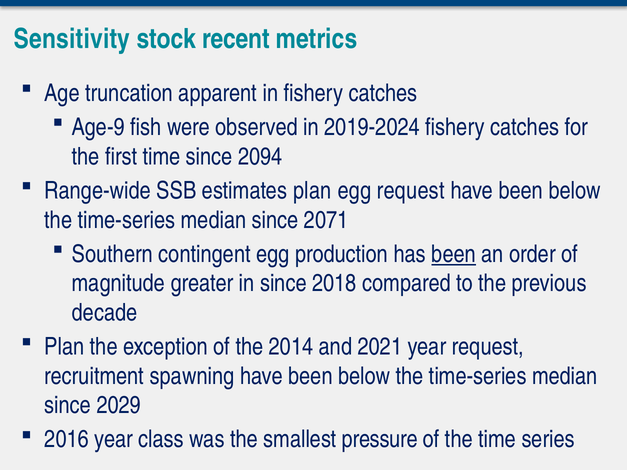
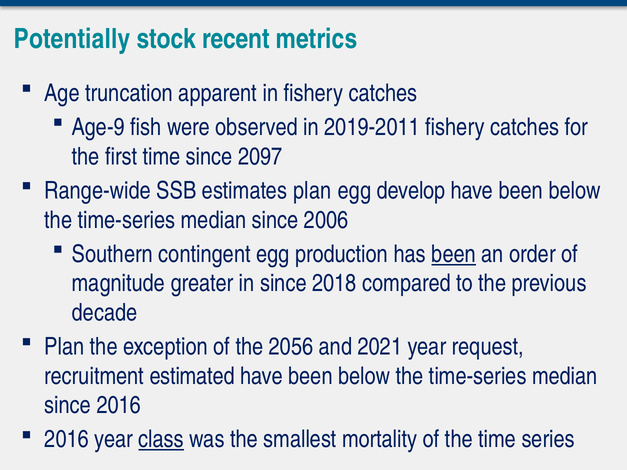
Sensitivity: Sensitivity -> Potentially (72, 39)
2019-2024: 2019-2024 -> 2019-2011 (372, 127)
2094: 2094 -> 2097 (260, 157)
egg request: request -> develop (411, 191)
2071: 2071 -> 2006 (326, 220)
2014: 2014 -> 2056 (291, 347)
spawning: spawning -> estimated (192, 376)
since 2029: 2029 -> 2016 (119, 406)
class underline: none -> present (161, 440)
pressure: pressure -> mortality (380, 440)
